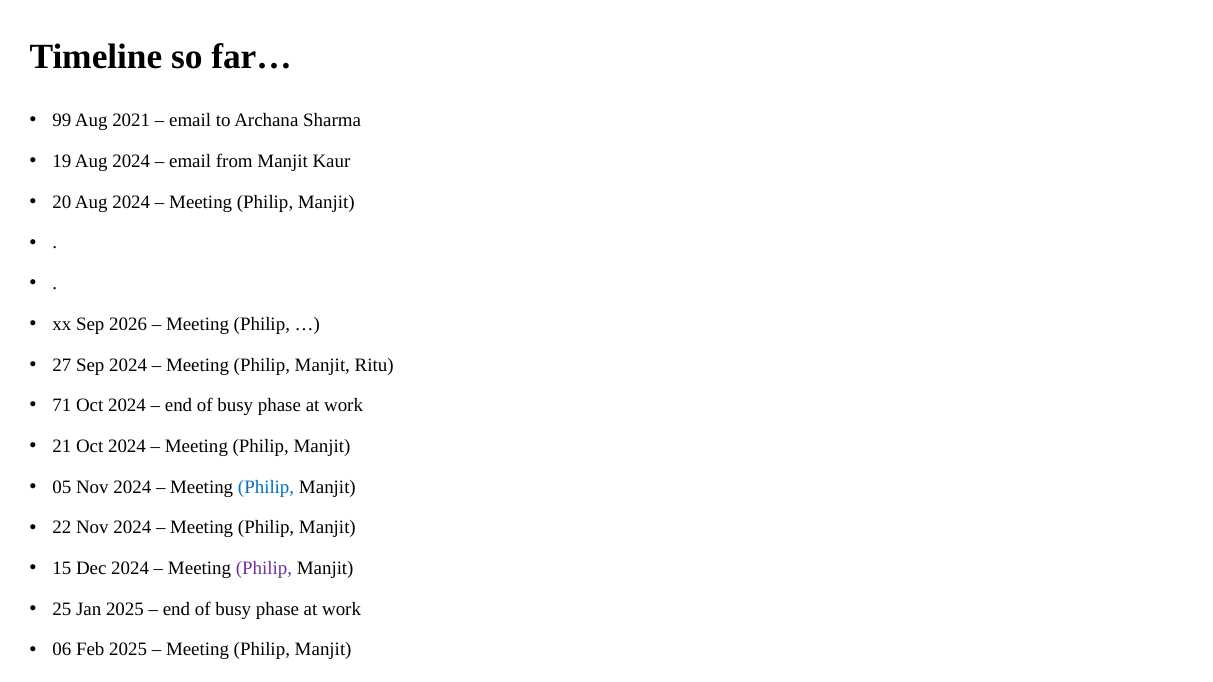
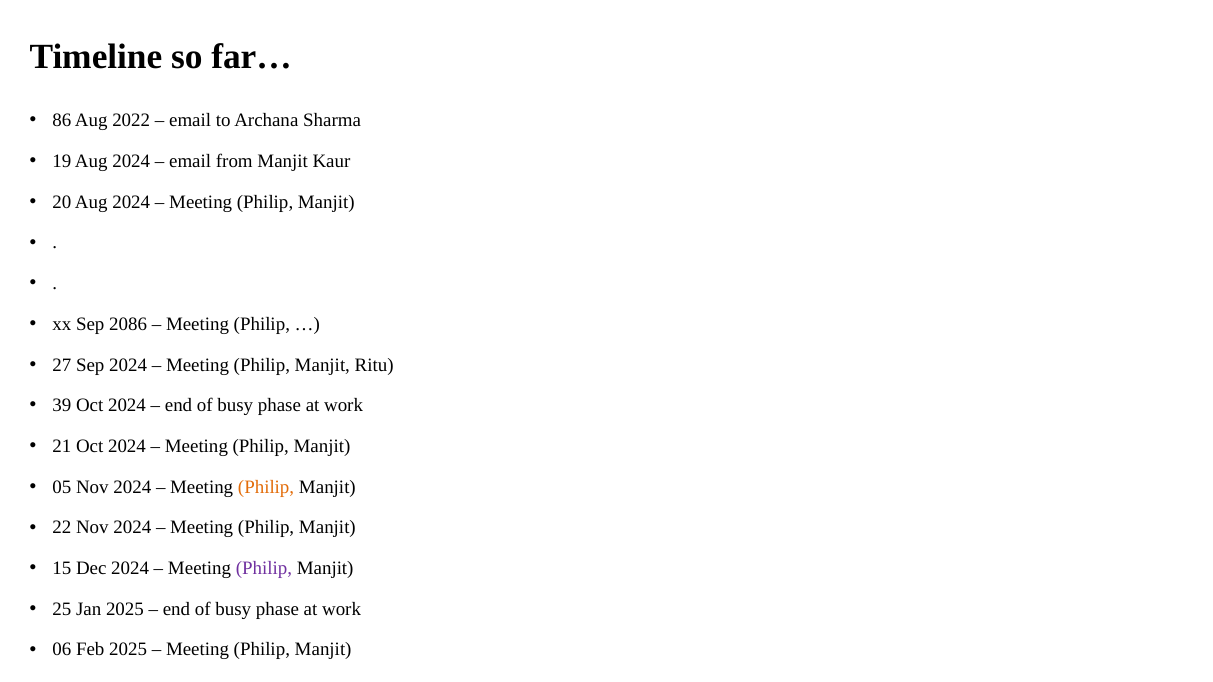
99: 99 -> 86 (62, 121)
2021: 2021 -> 2022 (131, 121)
2026: 2026 -> 2086 (128, 324)
71: 71 -> 39 (62, 406)
Philip colour: blue -> orange (266, 487)
